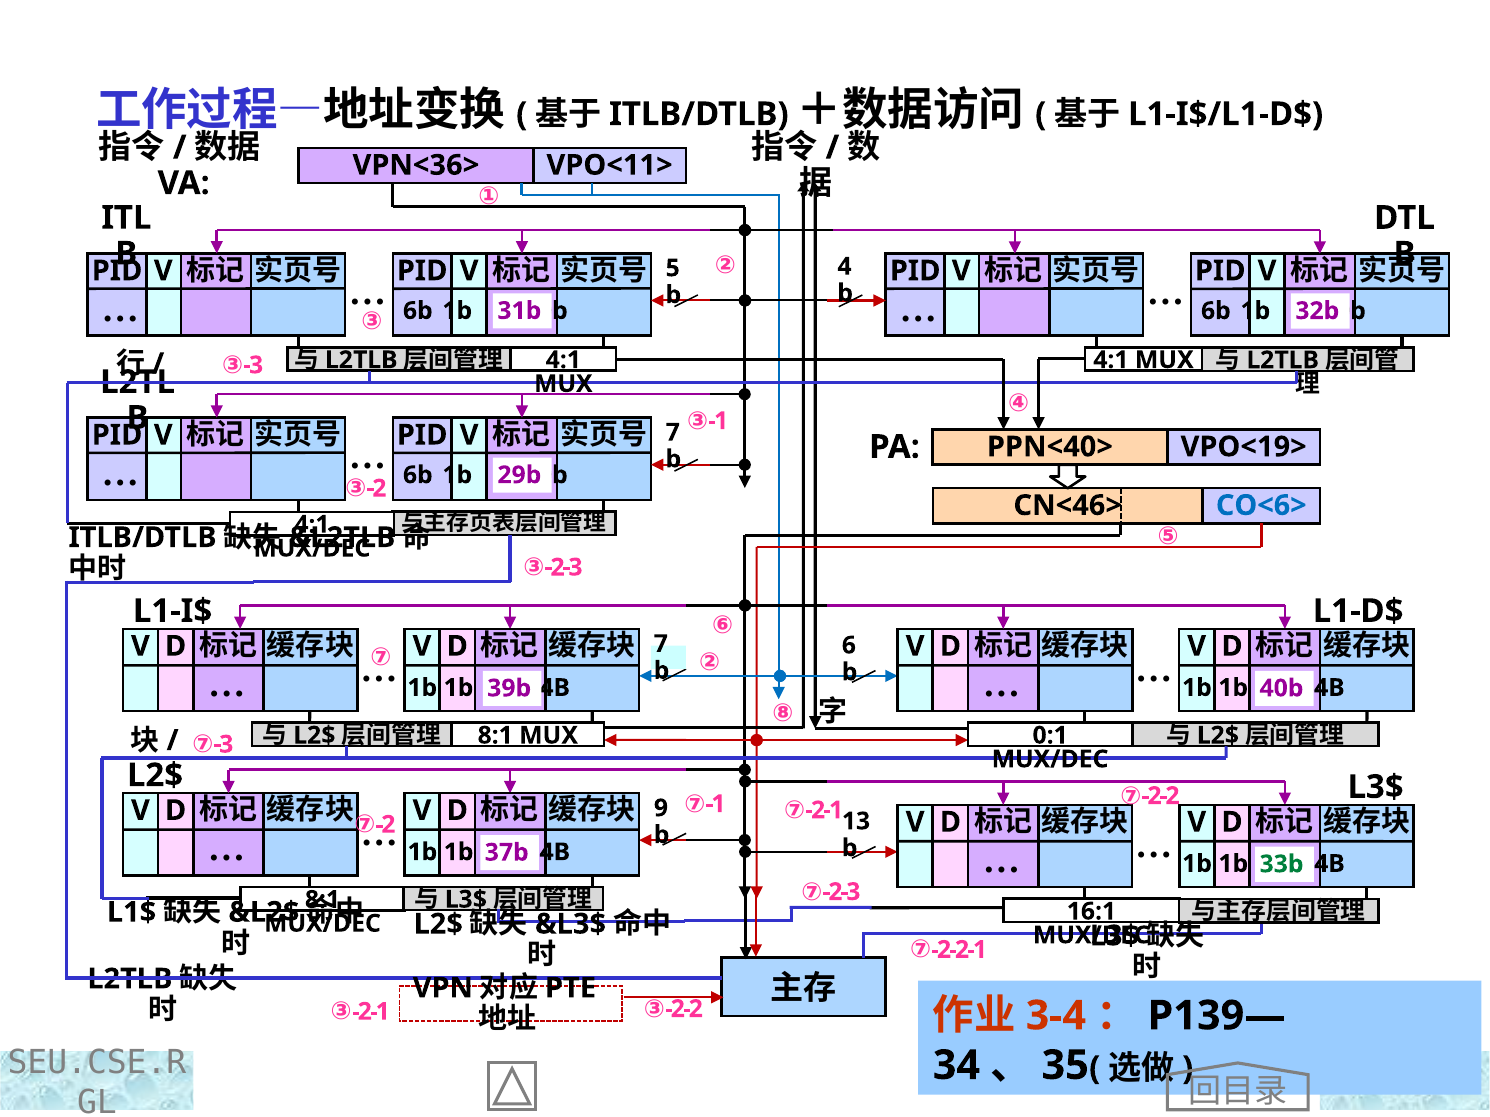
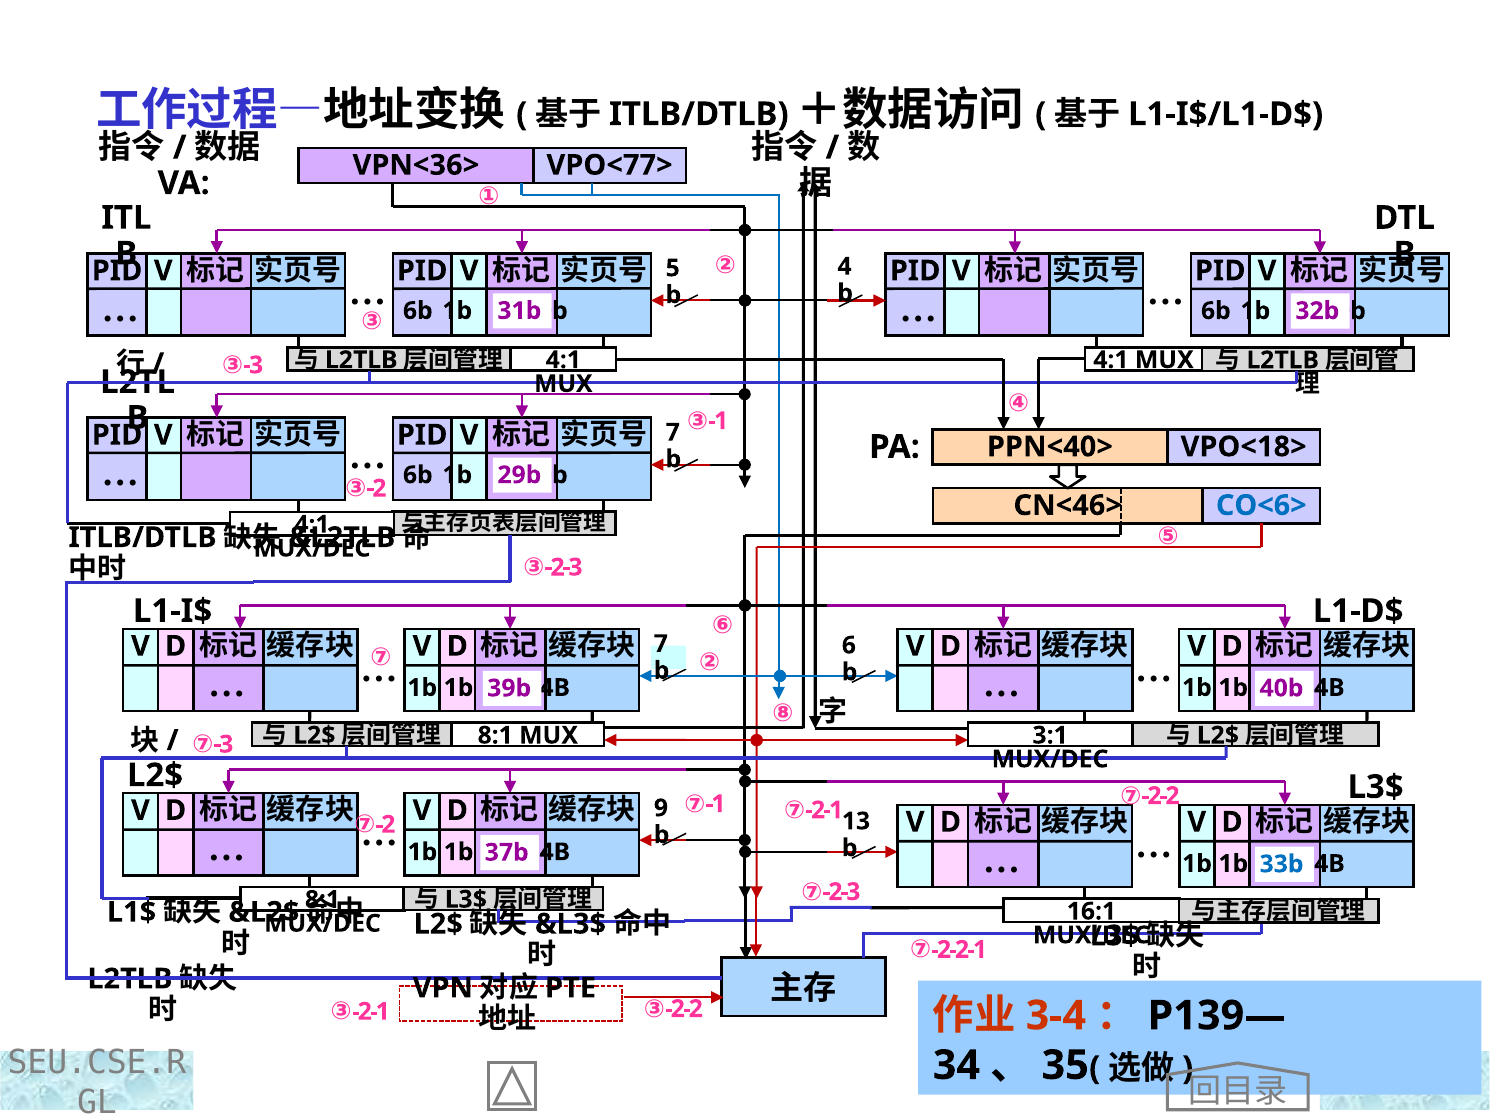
VPO<11>: VPO<11> -> VPO<77> (610, 165)
VPO<19>: VPO<19> -> VPO<18> (1244, 447)
0:1: 0:1 -> 3:1 (1050, 736)
33b colour: green -> blue (1282, 865)
